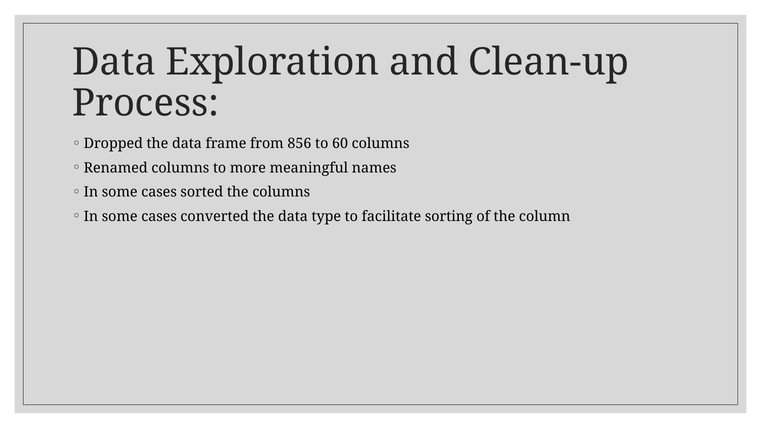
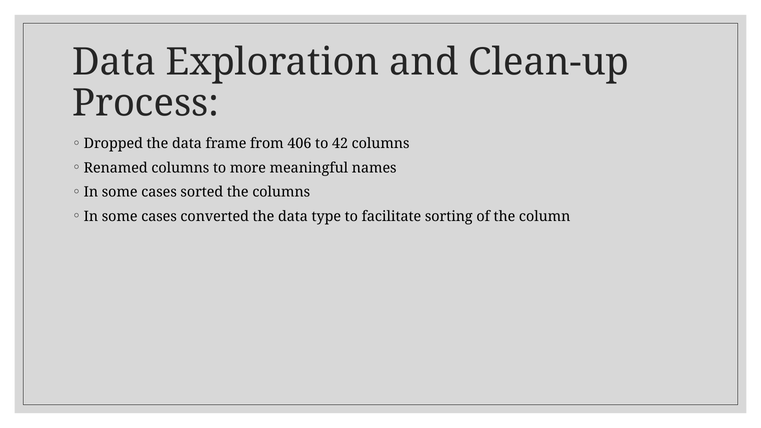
856: 856 -> 406 (299, 144)
60: 60 -> 42 (340, 144)
